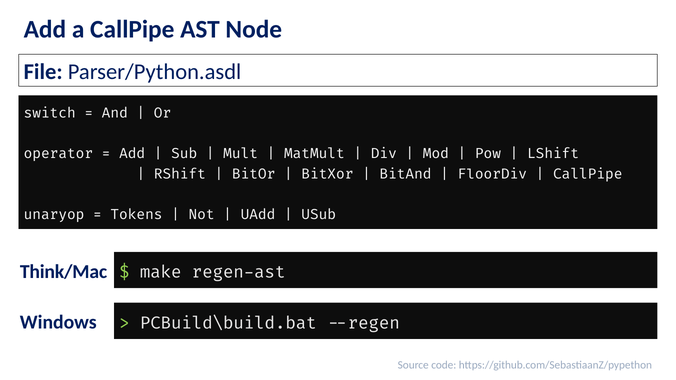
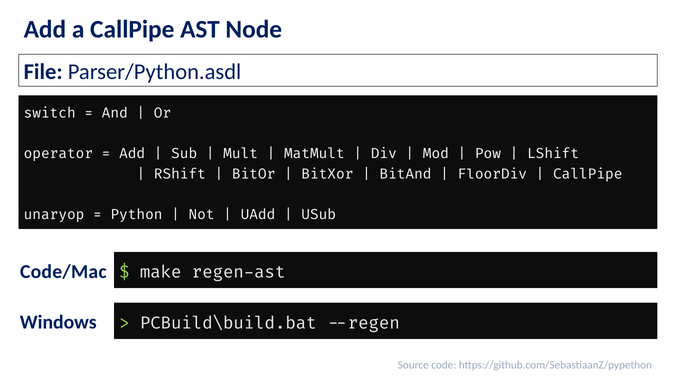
Tokens: Tokens -> Python (136, 215)
Think/Mac: Think/Mac -> Code/Mac (63, 272)
